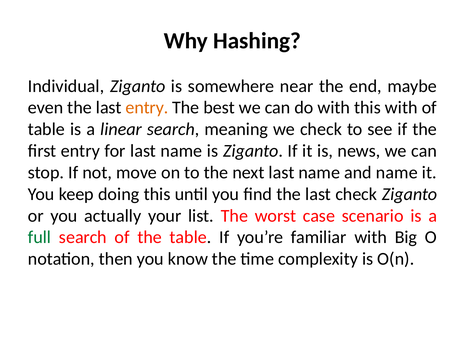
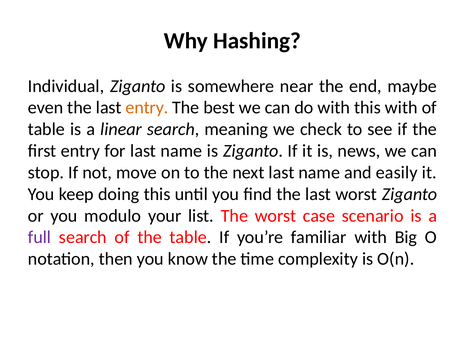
and name: name -> easily (397, 173)
last check: check -> worst (356, 195)
actually: actually -> modulo (113, 216)
full colour: green -> purple (40, 238)
